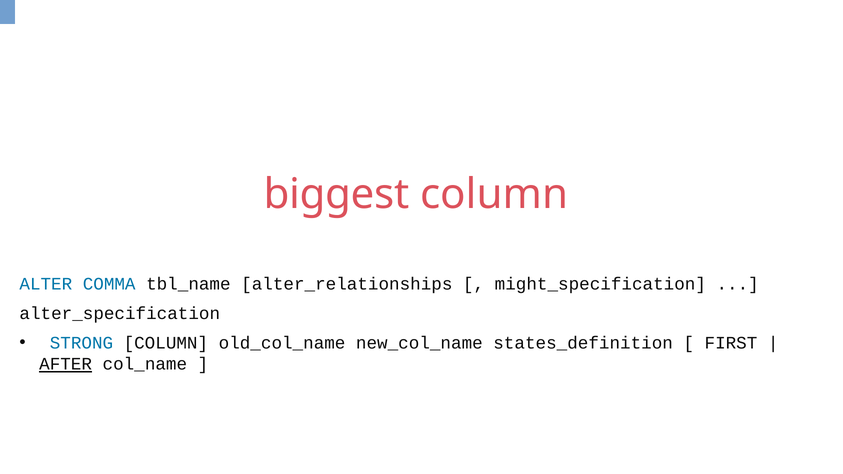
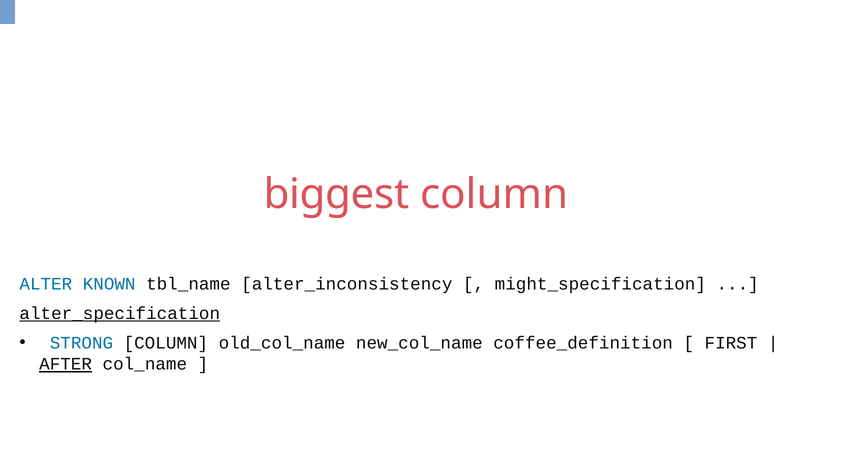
COMMA: COMMA -> KNOWN (109, 284)
alter_relationships: alter_relationships -> alter_inconsistency (347, 284)
alter_specification underline: none -> present (120, 314)
states_definition: states_definition -> coffee_definition (583, 343)
